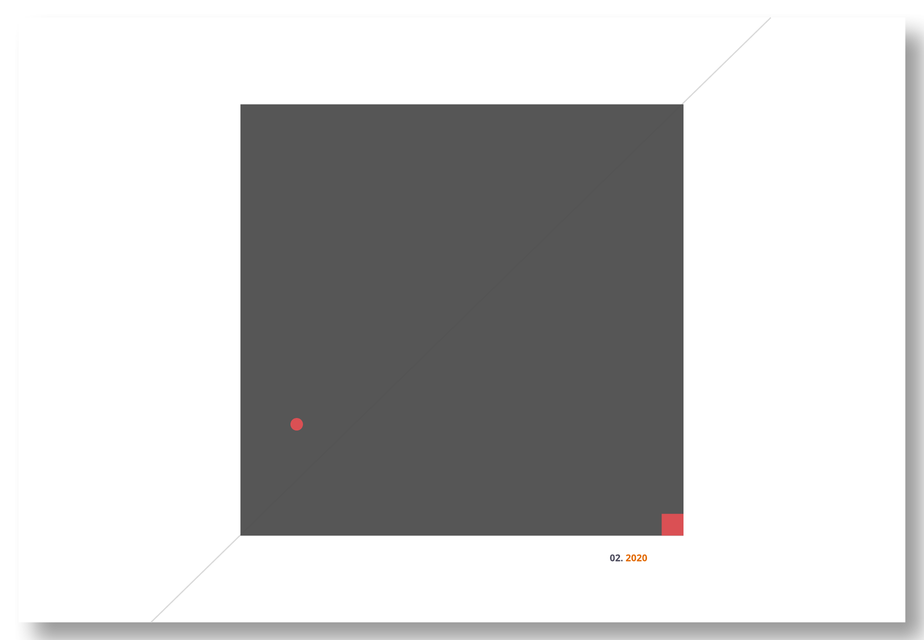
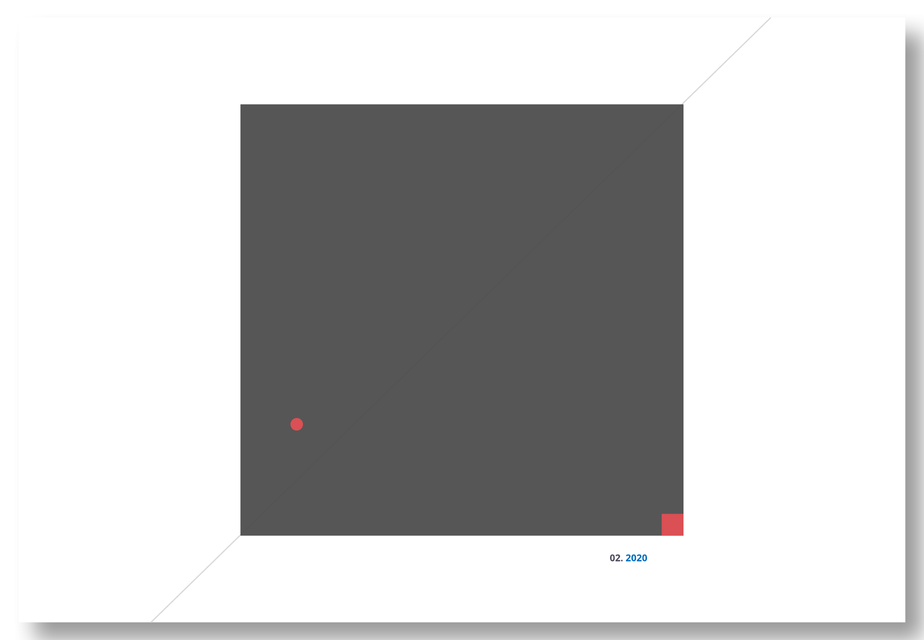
2020 colour: orange -> blue (636, 558)
